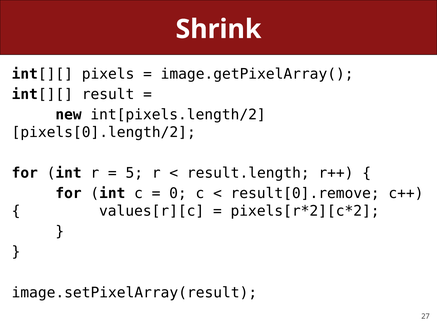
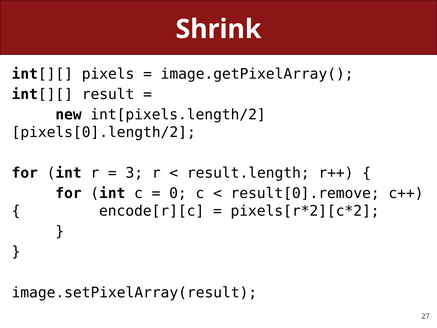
5: 5 -> 3 (134, 173)
values[r][c: values[r][c -> encode[r][c (152, 211)
